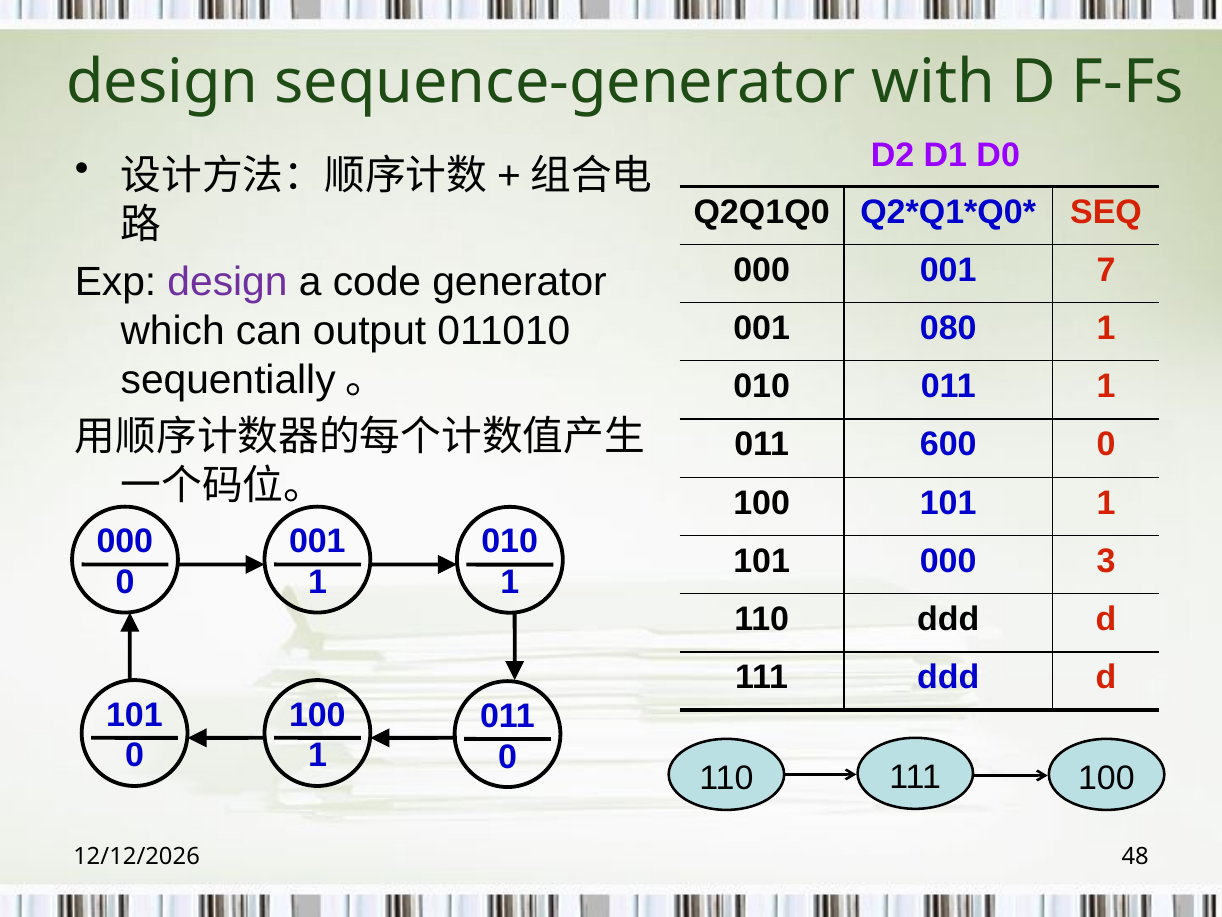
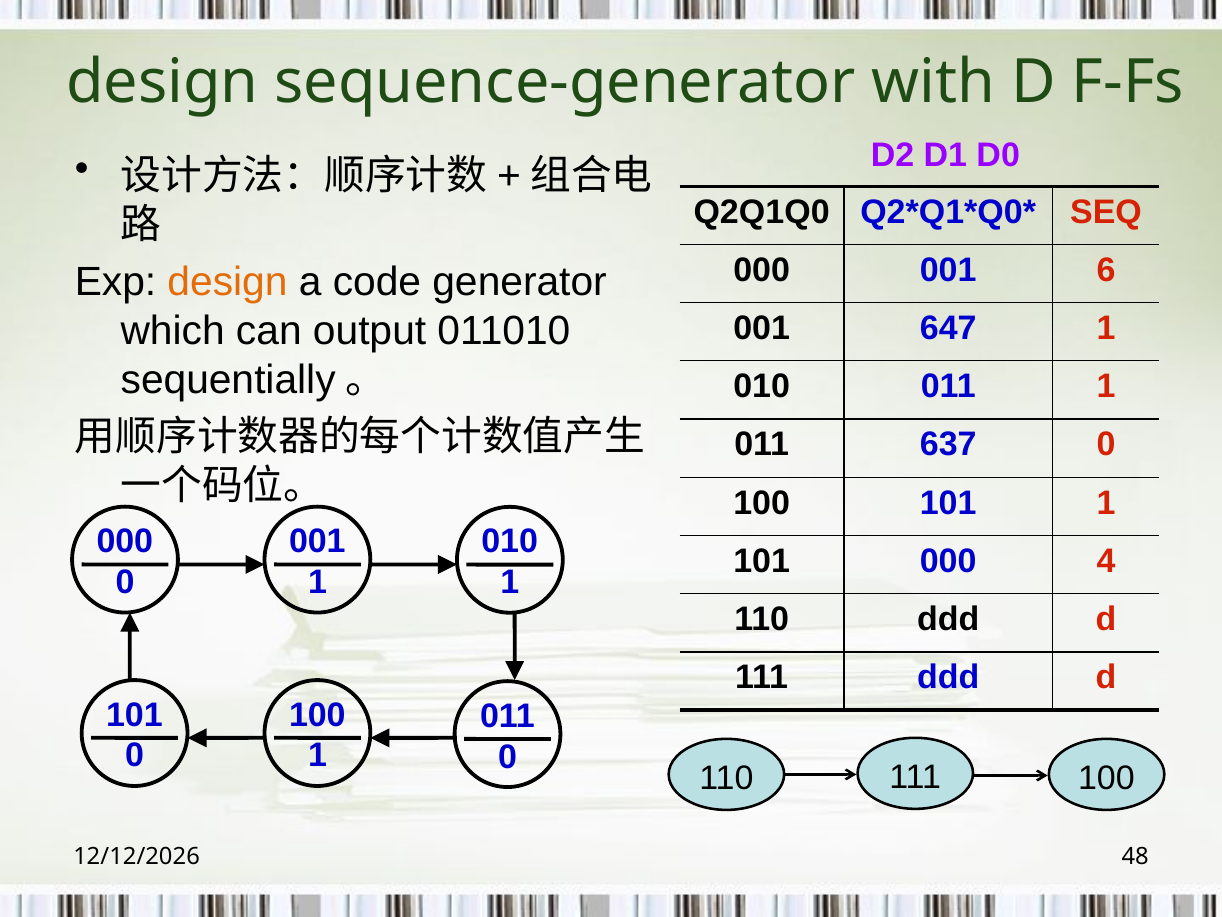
7: 7 -> 6 (1106, 270)
design colour: purple -> orange (227, 282)
080: 080 -> 647 (948, 328)
600: 600 -> 637 (948, 444)
3: 3 -> 4 (1106, 561)
